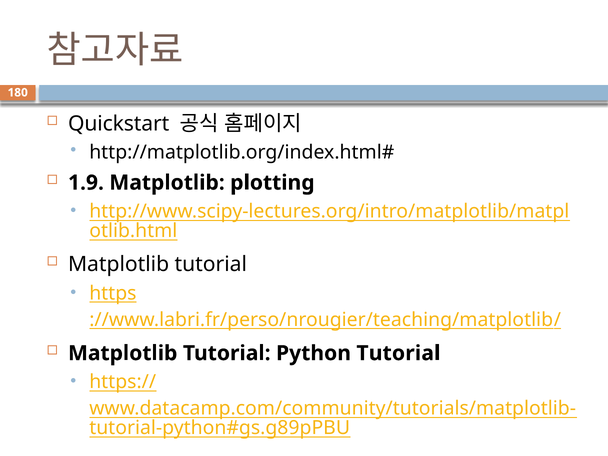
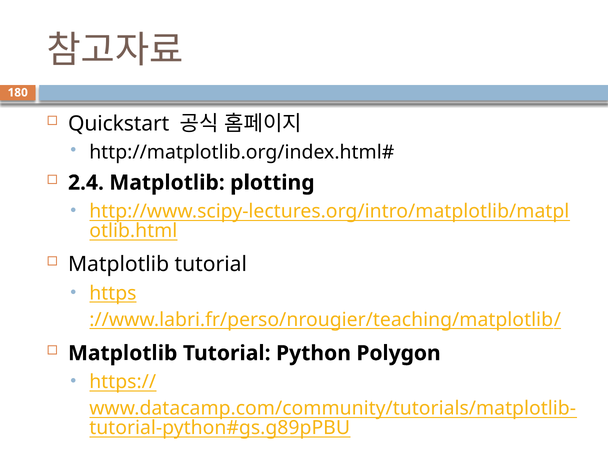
1.9: 1.9 -> 2.4 (86, 183)
Python Tutorial: Tutorial -> Polygon (399, 353)
